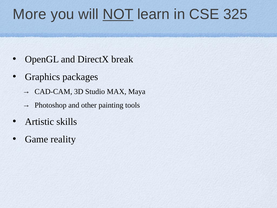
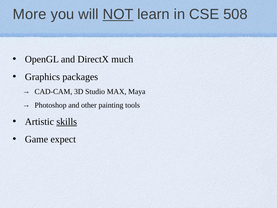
325: 325 -> 508 (235, 14)
break: break -> much (122, 59)
skills underline: none -> present (67, 122)
reality: reality -> expect (63, 139)
